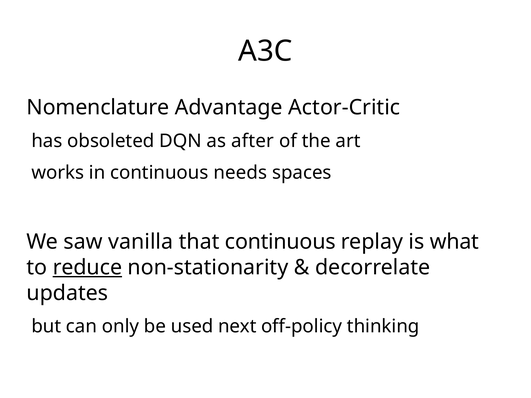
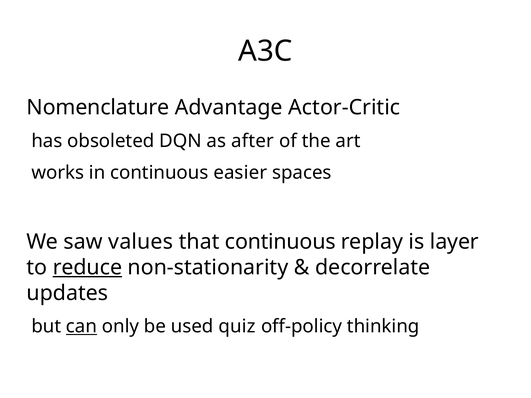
needs: needs -> easier (240, 173)
vanilla: vanilla -> values (141, 242)
what: what -> layer (454, 242)
can underline: none -> present (82, 327)
next: next -> quiz (237, 327)
